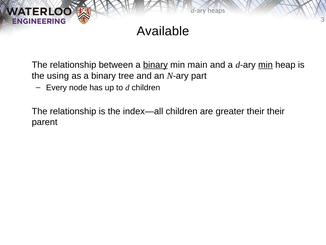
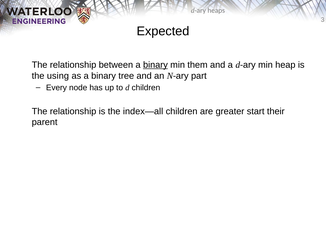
Available: Available -> Expected (163, 31)
main: main -> them (198, 65)
min underline: present -> none (265, 65)
greater their: their -> start (256, 111)
